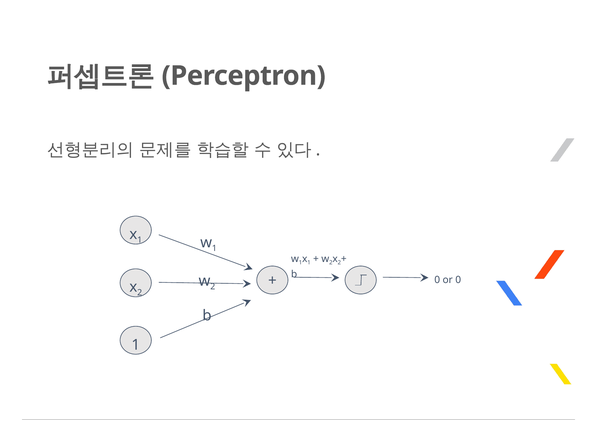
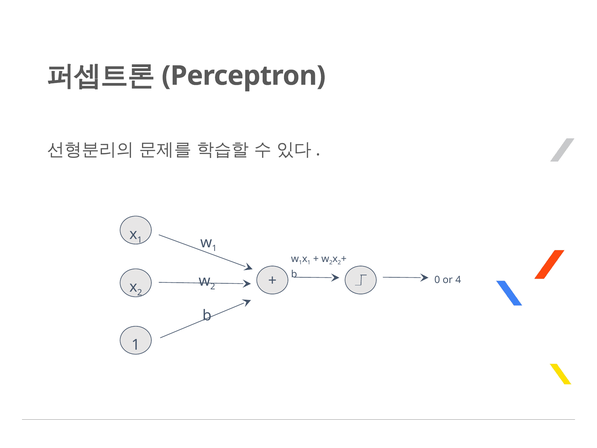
or 0: 0 -> 4 (458, 280)
